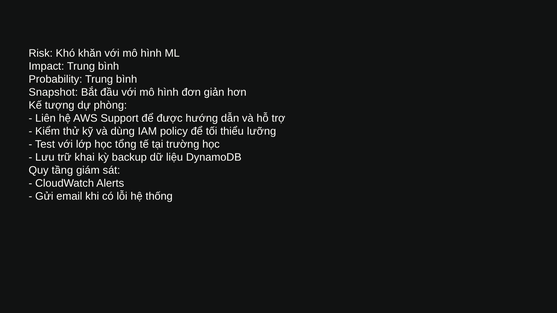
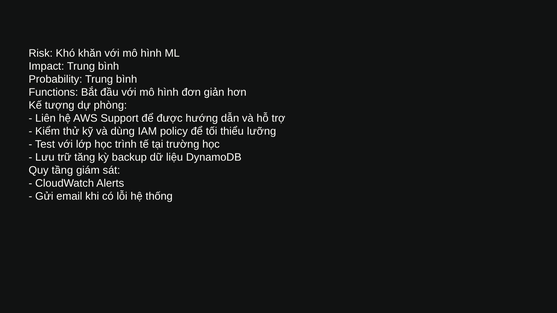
Snapshot: Snapshot -> Functions (53, 92)
tổng: tổng -> trình (126, 144)
khai: khai -> tăng (85, 157)
